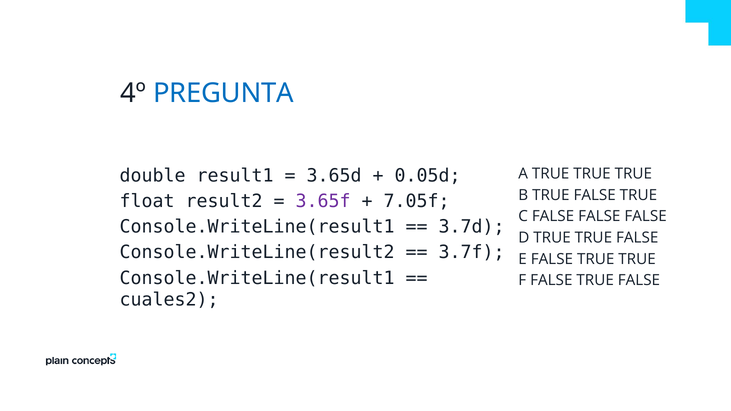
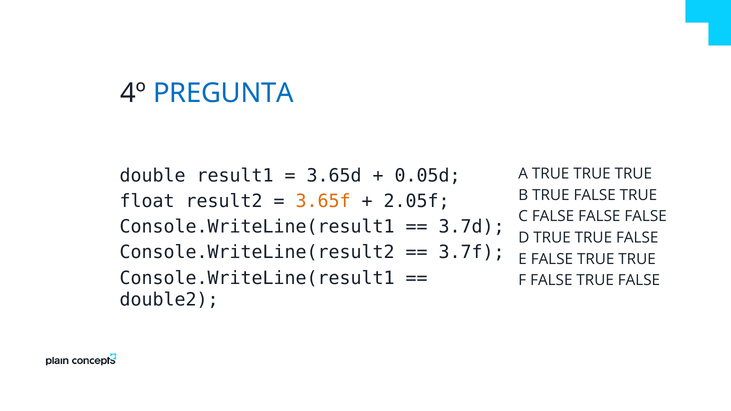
3.65f colour: purple -> orange (323, 201)
7.05f: 7.05f -> 2.05f (417, 201)
cuales2: cuales2 -> double2 (169, 300)
